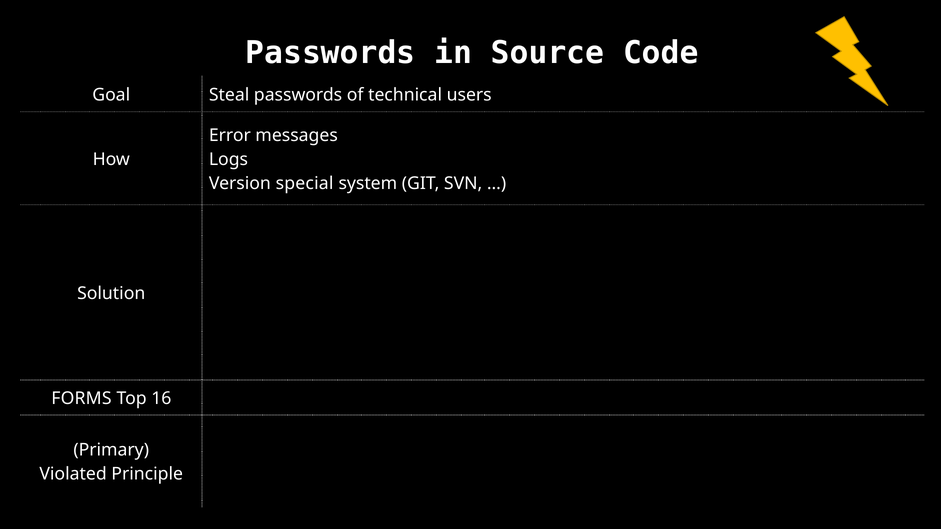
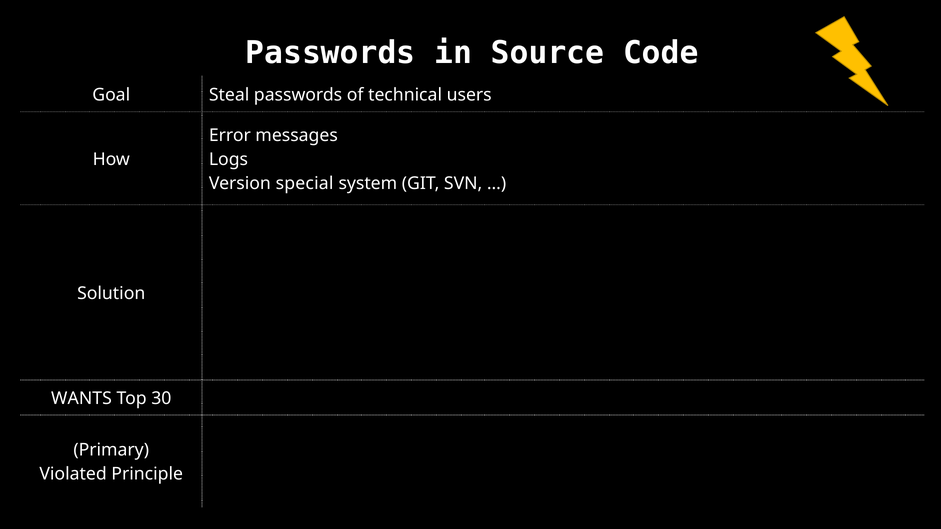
FORMS: FORMS -> WANTS (82, 399)
16: 16 -> 30 (161, 399)
